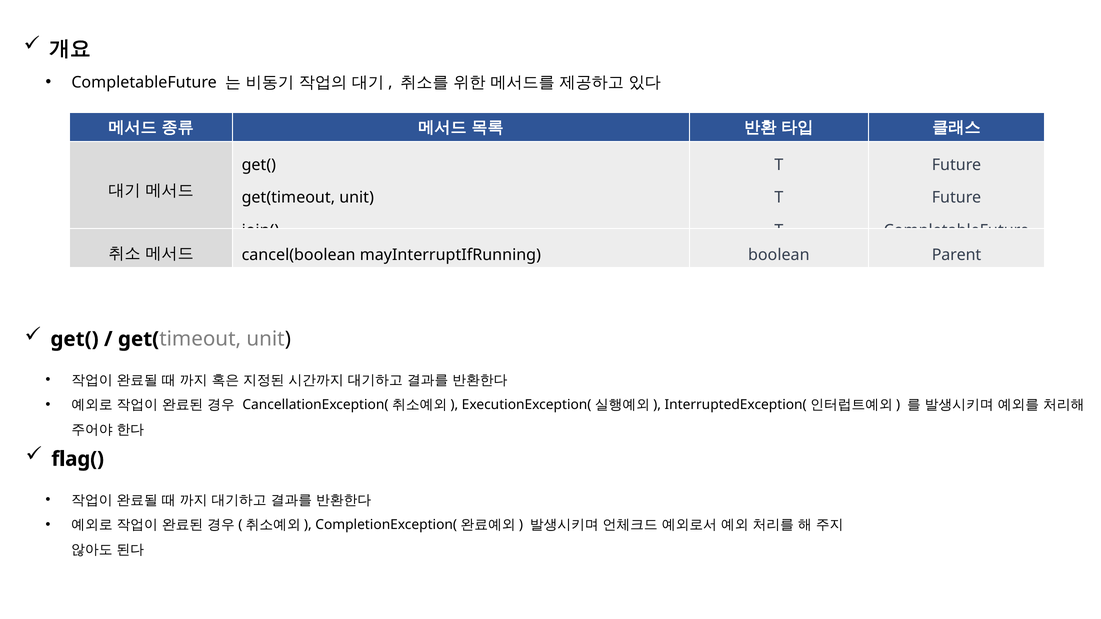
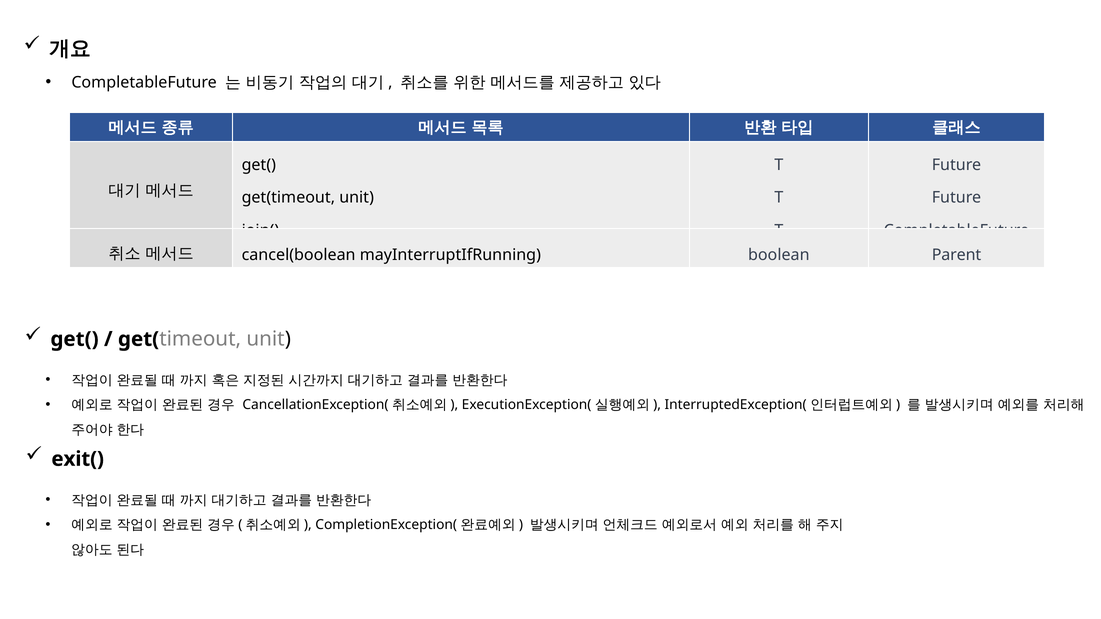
flag(: flag( -> exit( (78, 459)
